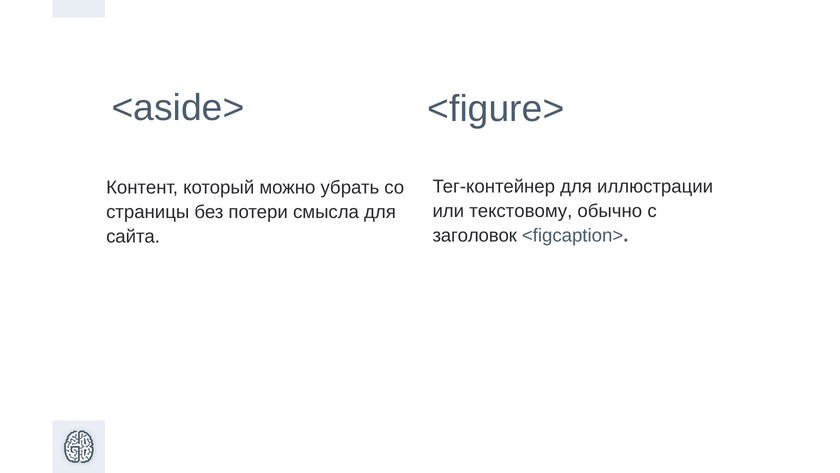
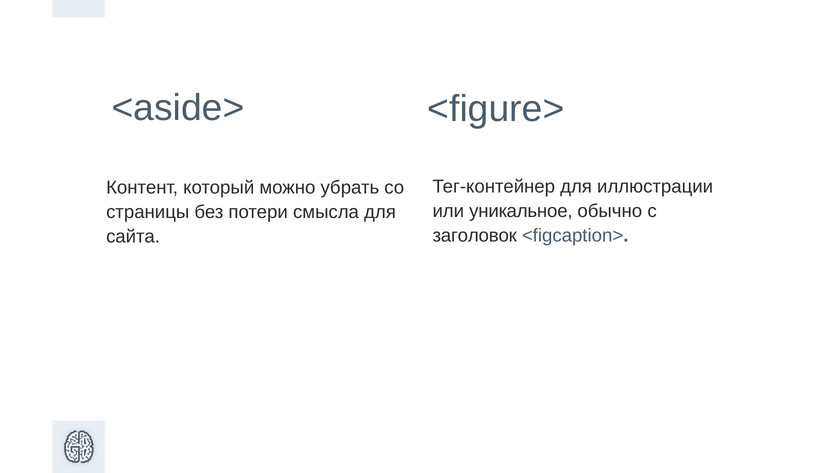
текстовому: текстовому -> уникальное (521, 211)
